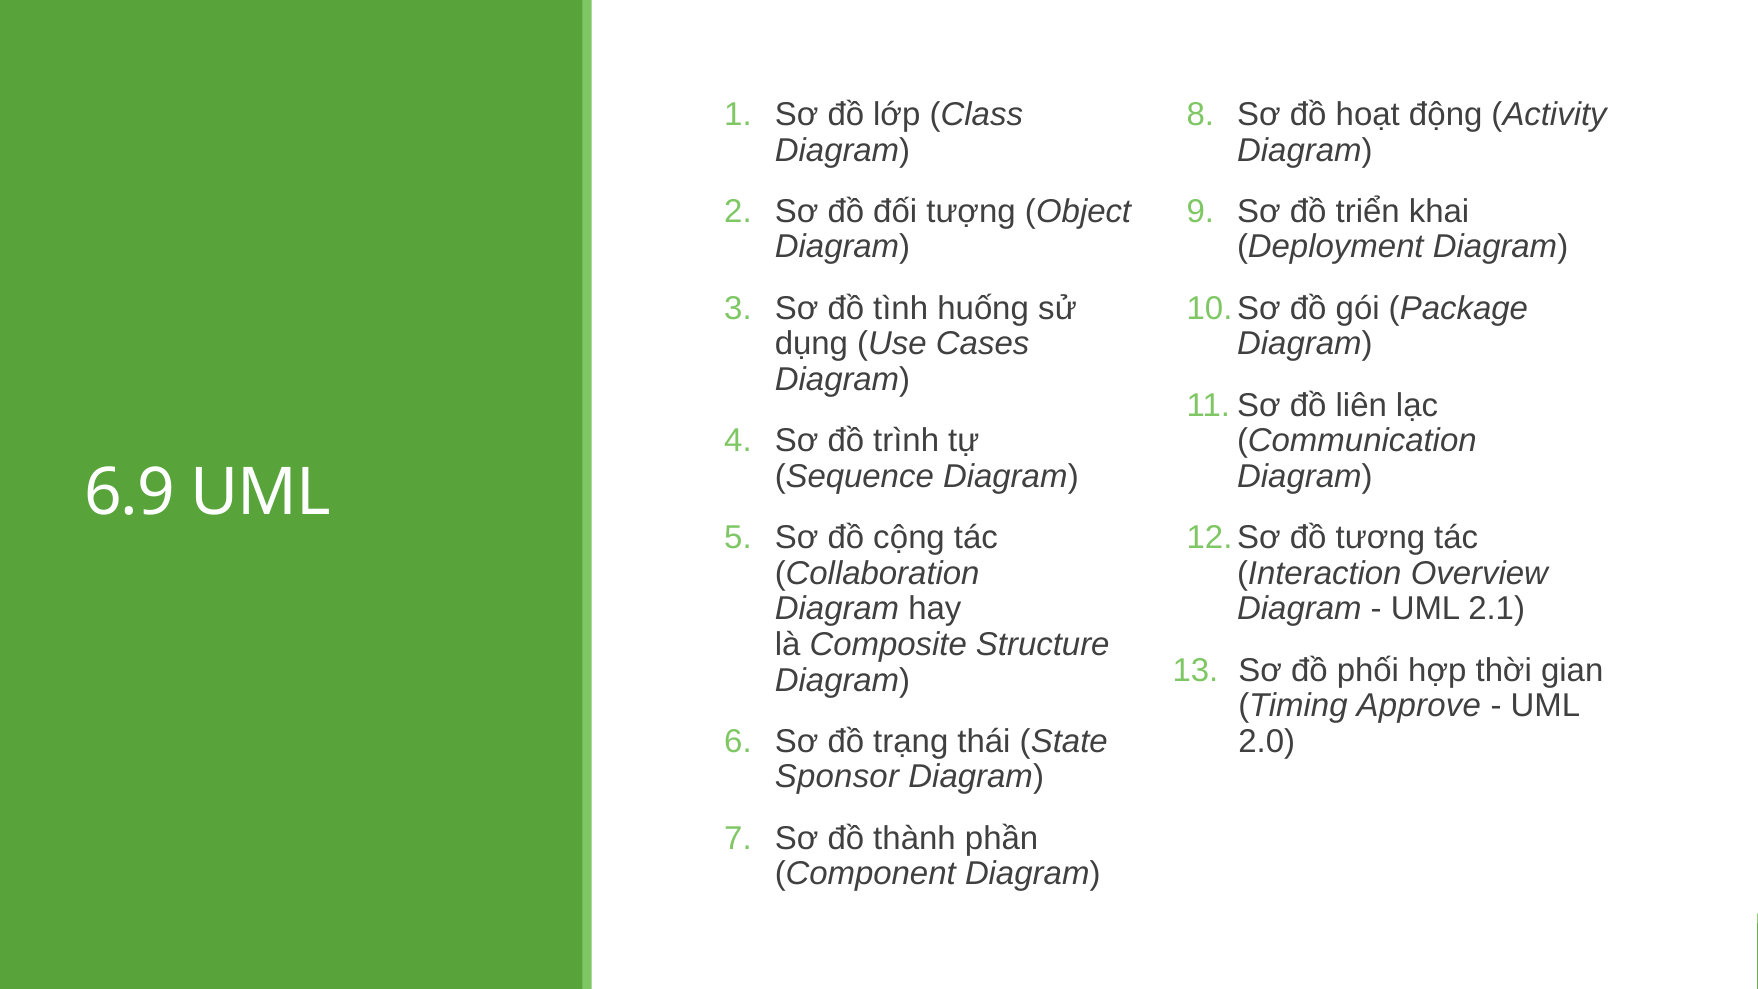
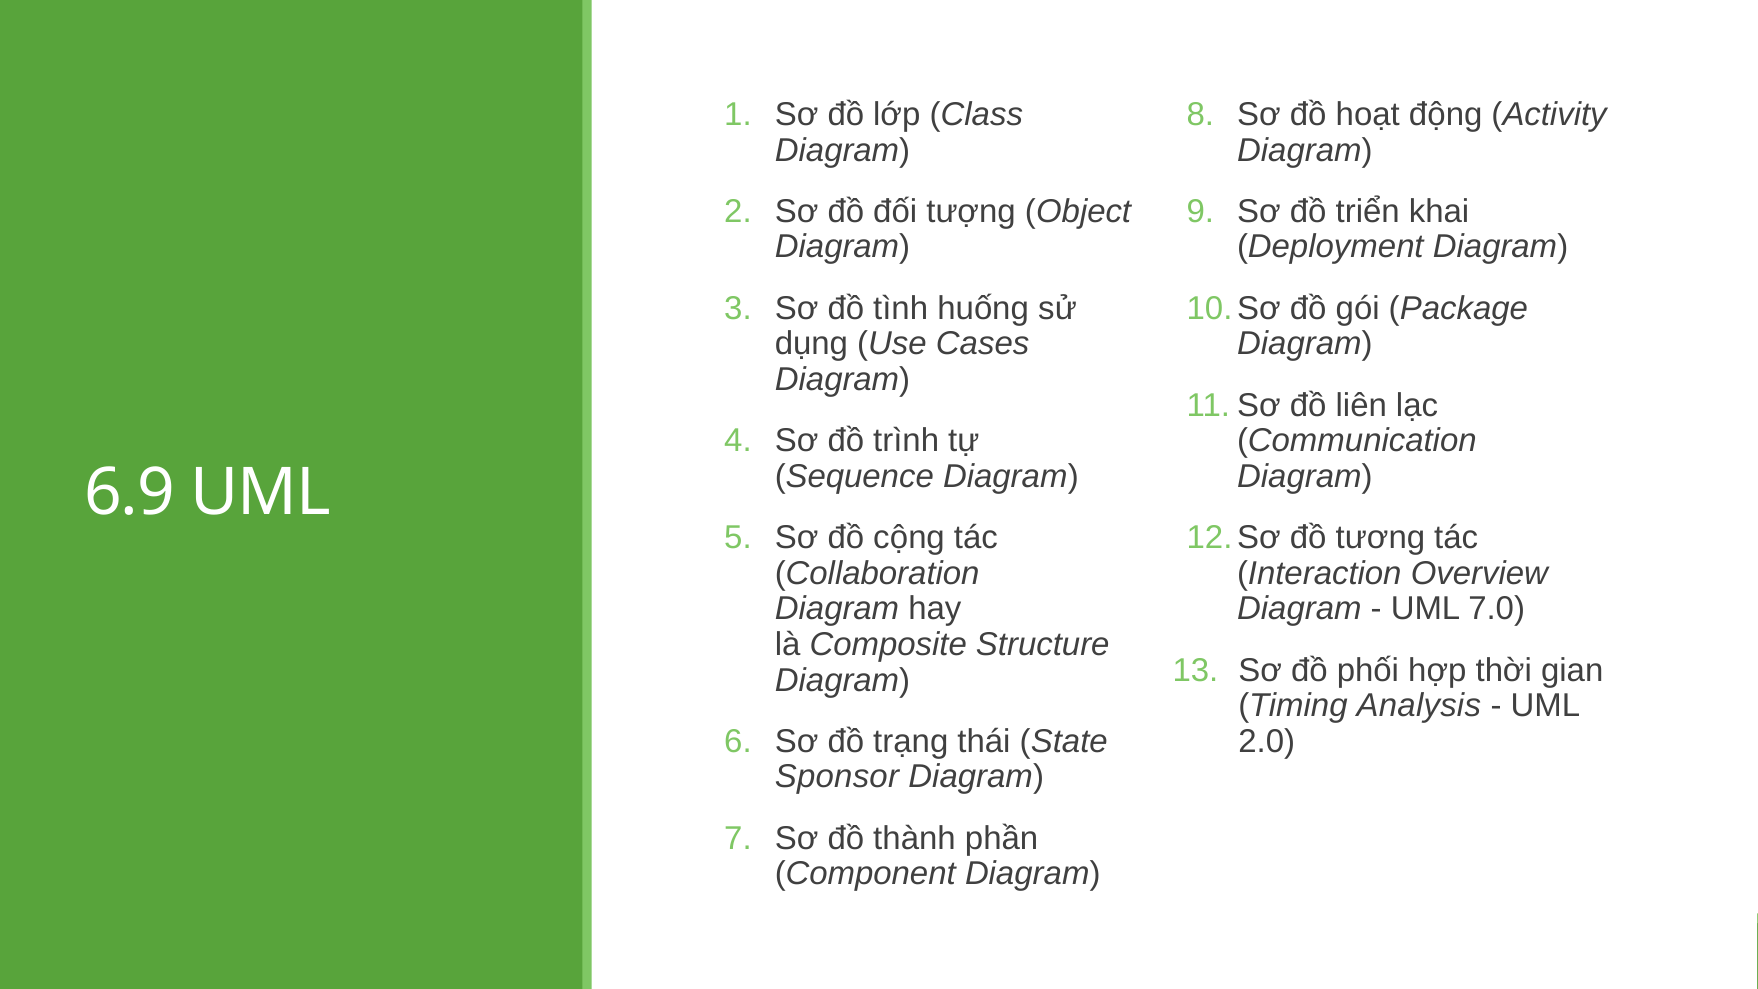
2.1: 2.1 -> 7.0 (1497, 609)
Approve: Approve -> Analysis (1419, 706)
